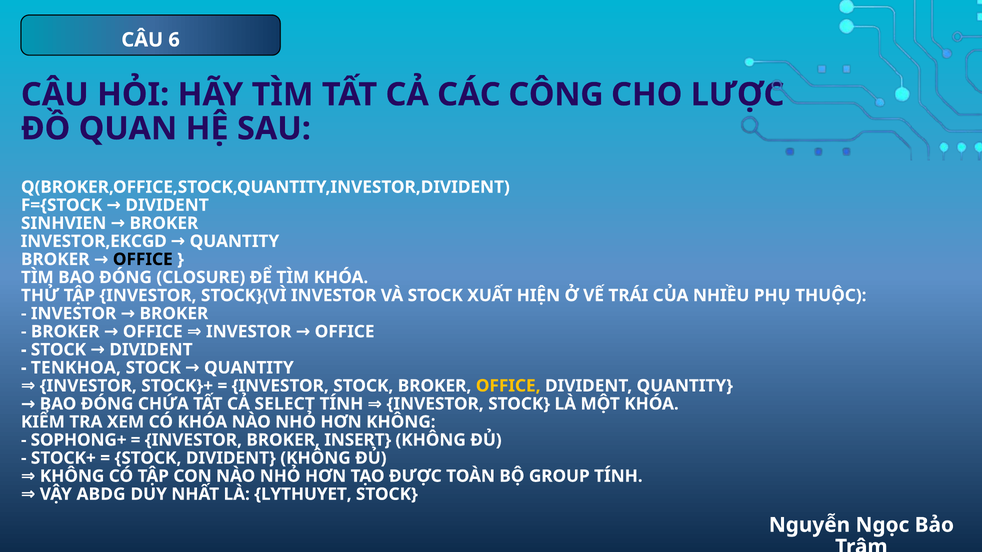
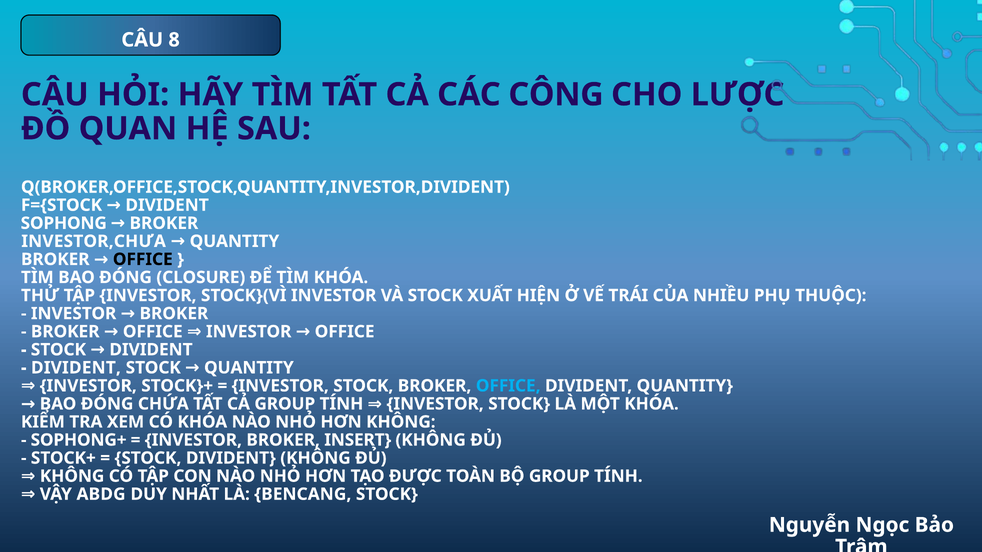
6: 6 -> 8 (174, 40)
SINHVIEN: SINHVIEN -> SOPHONG (64, 223)
INVESTOR,EKCGD: INVESTOR,EKCGD -> INVESTOR,CHƯA (94, 241)
TENKHOA: TENKHOA -> DIVIDENT (76, 368)
OFFICE colour: yellow -> light blue (508, 386)
CẢ SELECT: SELECT -> GROUP (285, 404)
LYTHUYET: LYTHUYET -> BENCANG (303, 494)
